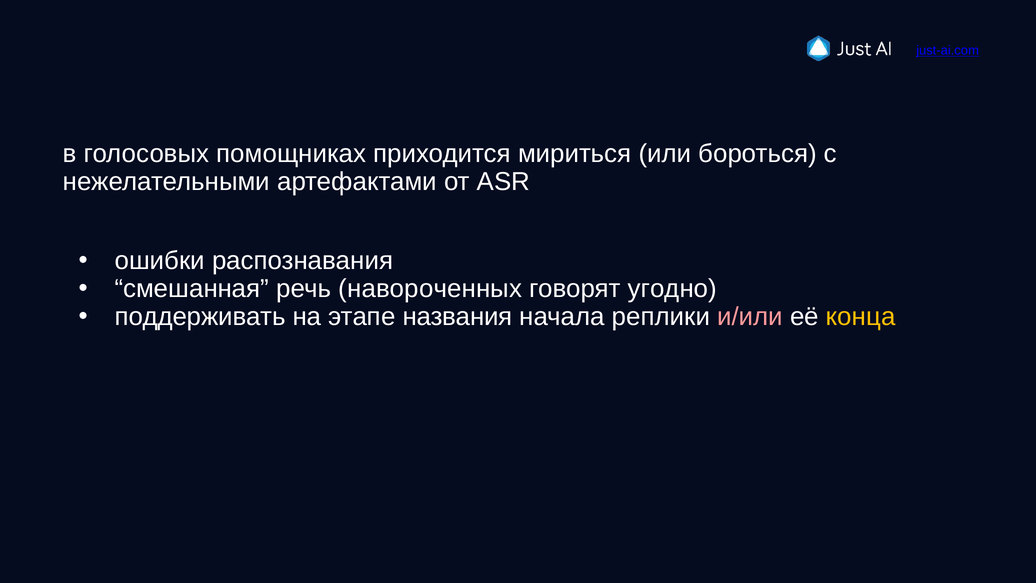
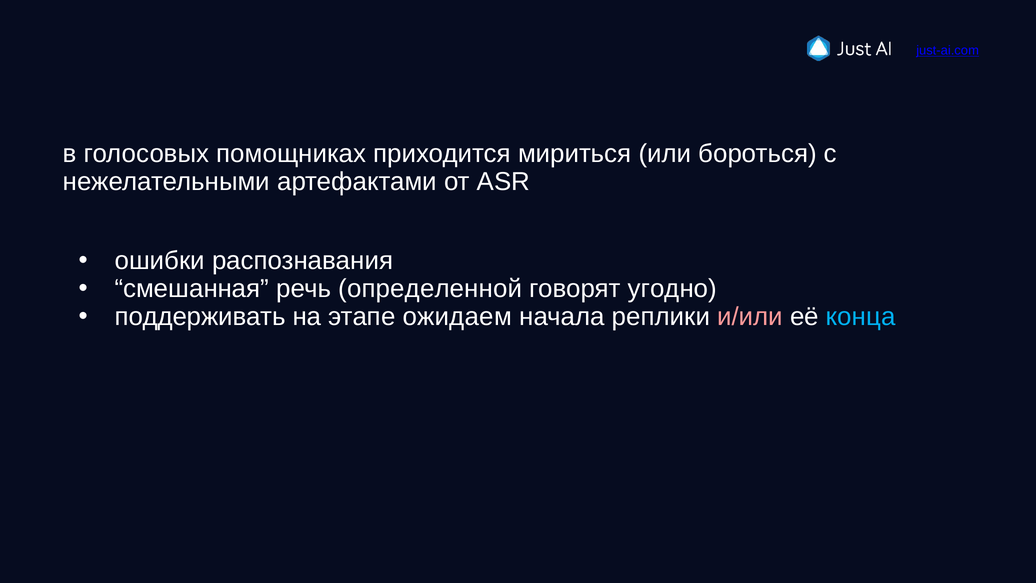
навороченных: навороченных -> определенной (430, 289)
названия: названия -> ожидаем (457, 317)
конца colour: yellow -> light blue (861, 317)
